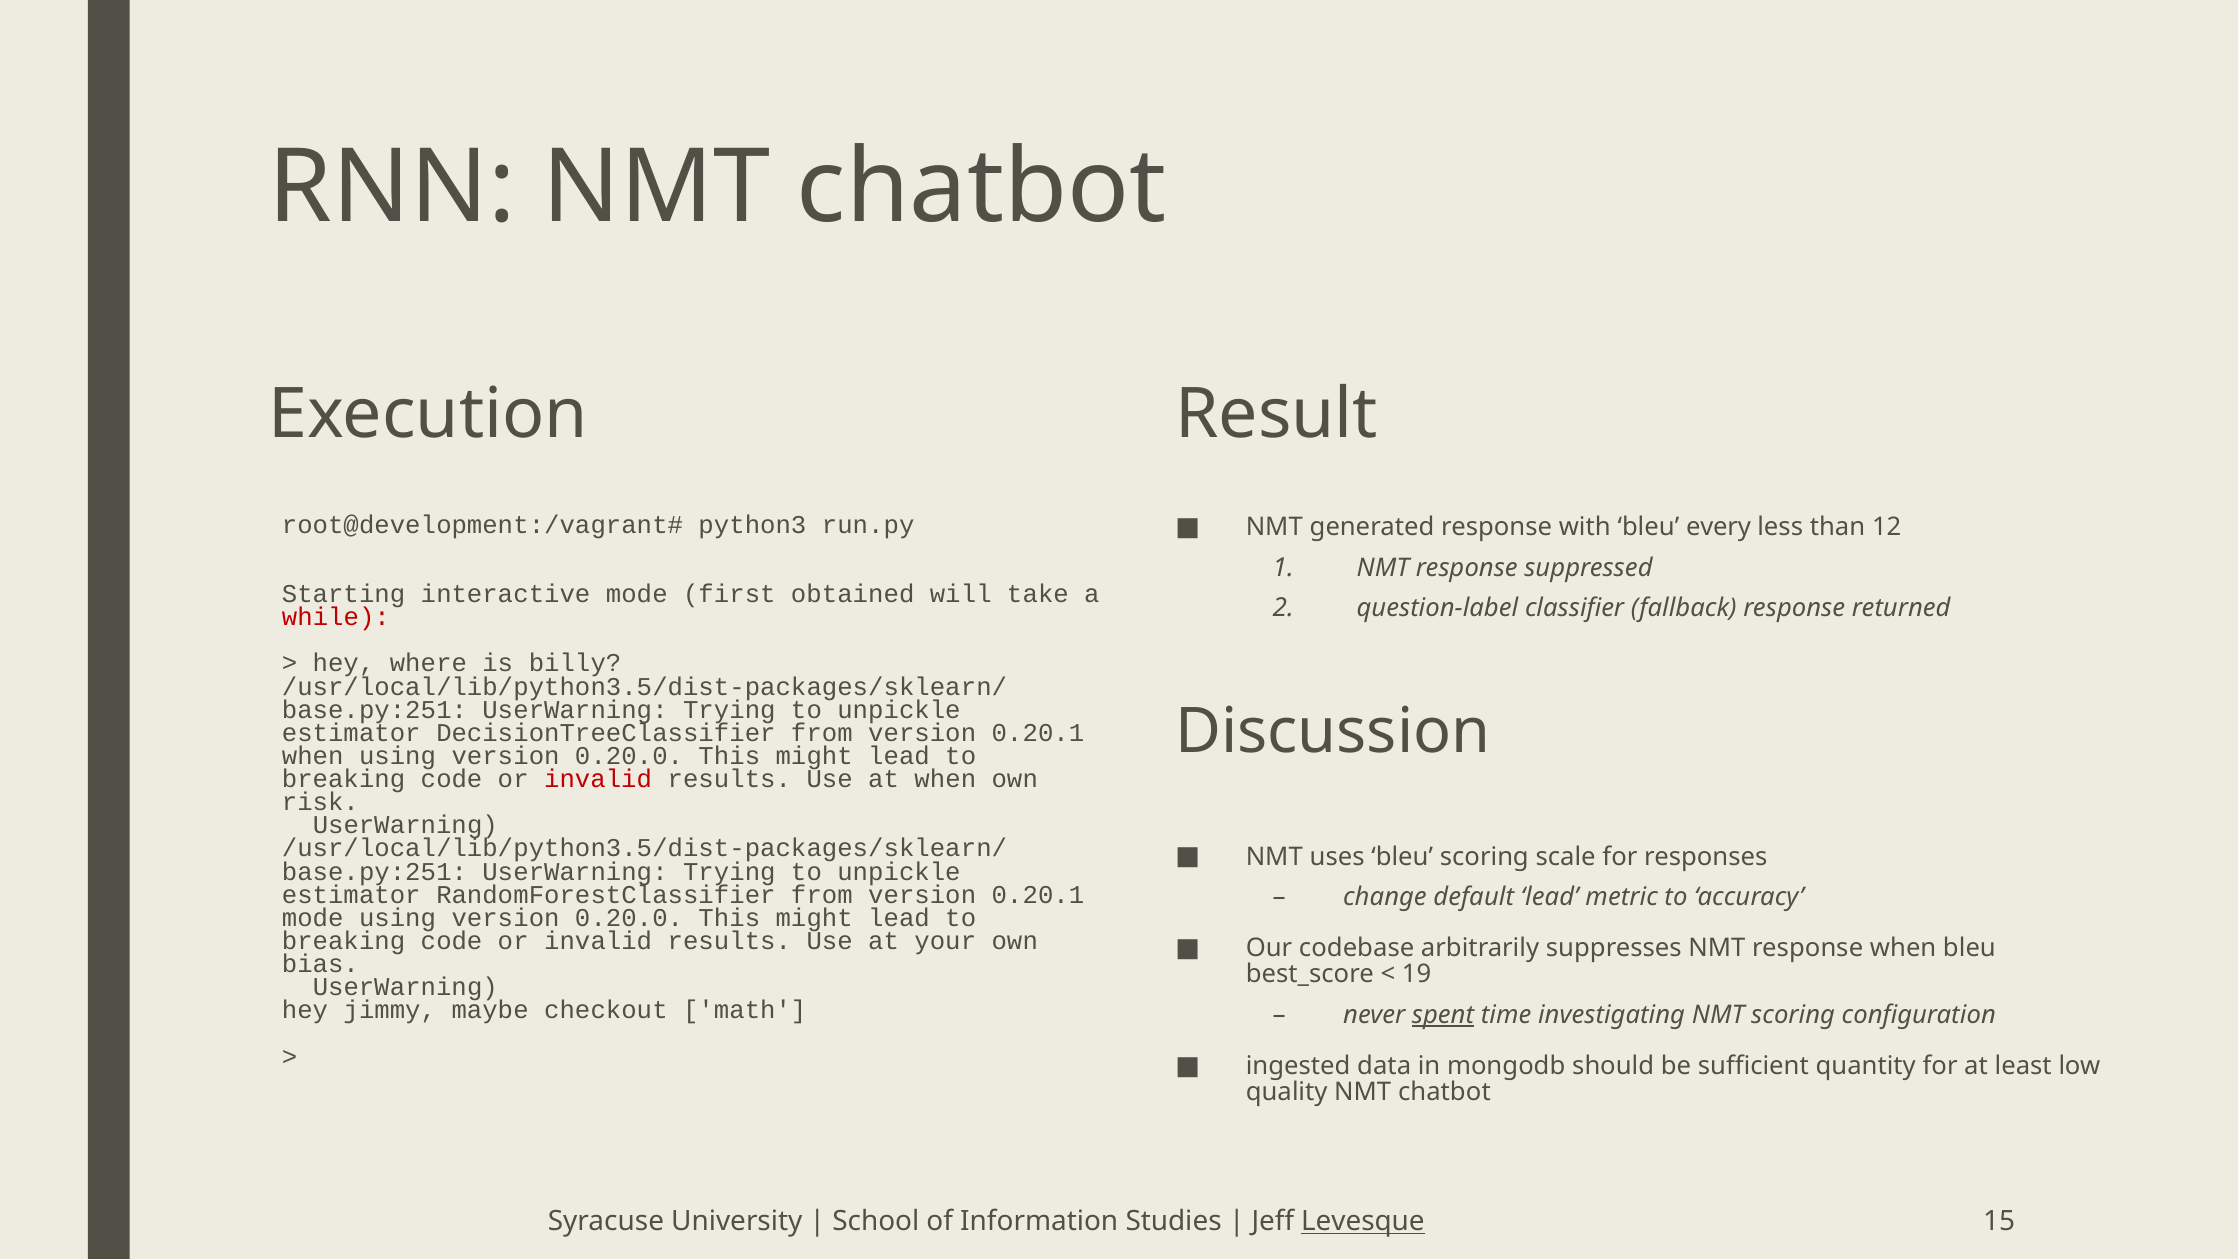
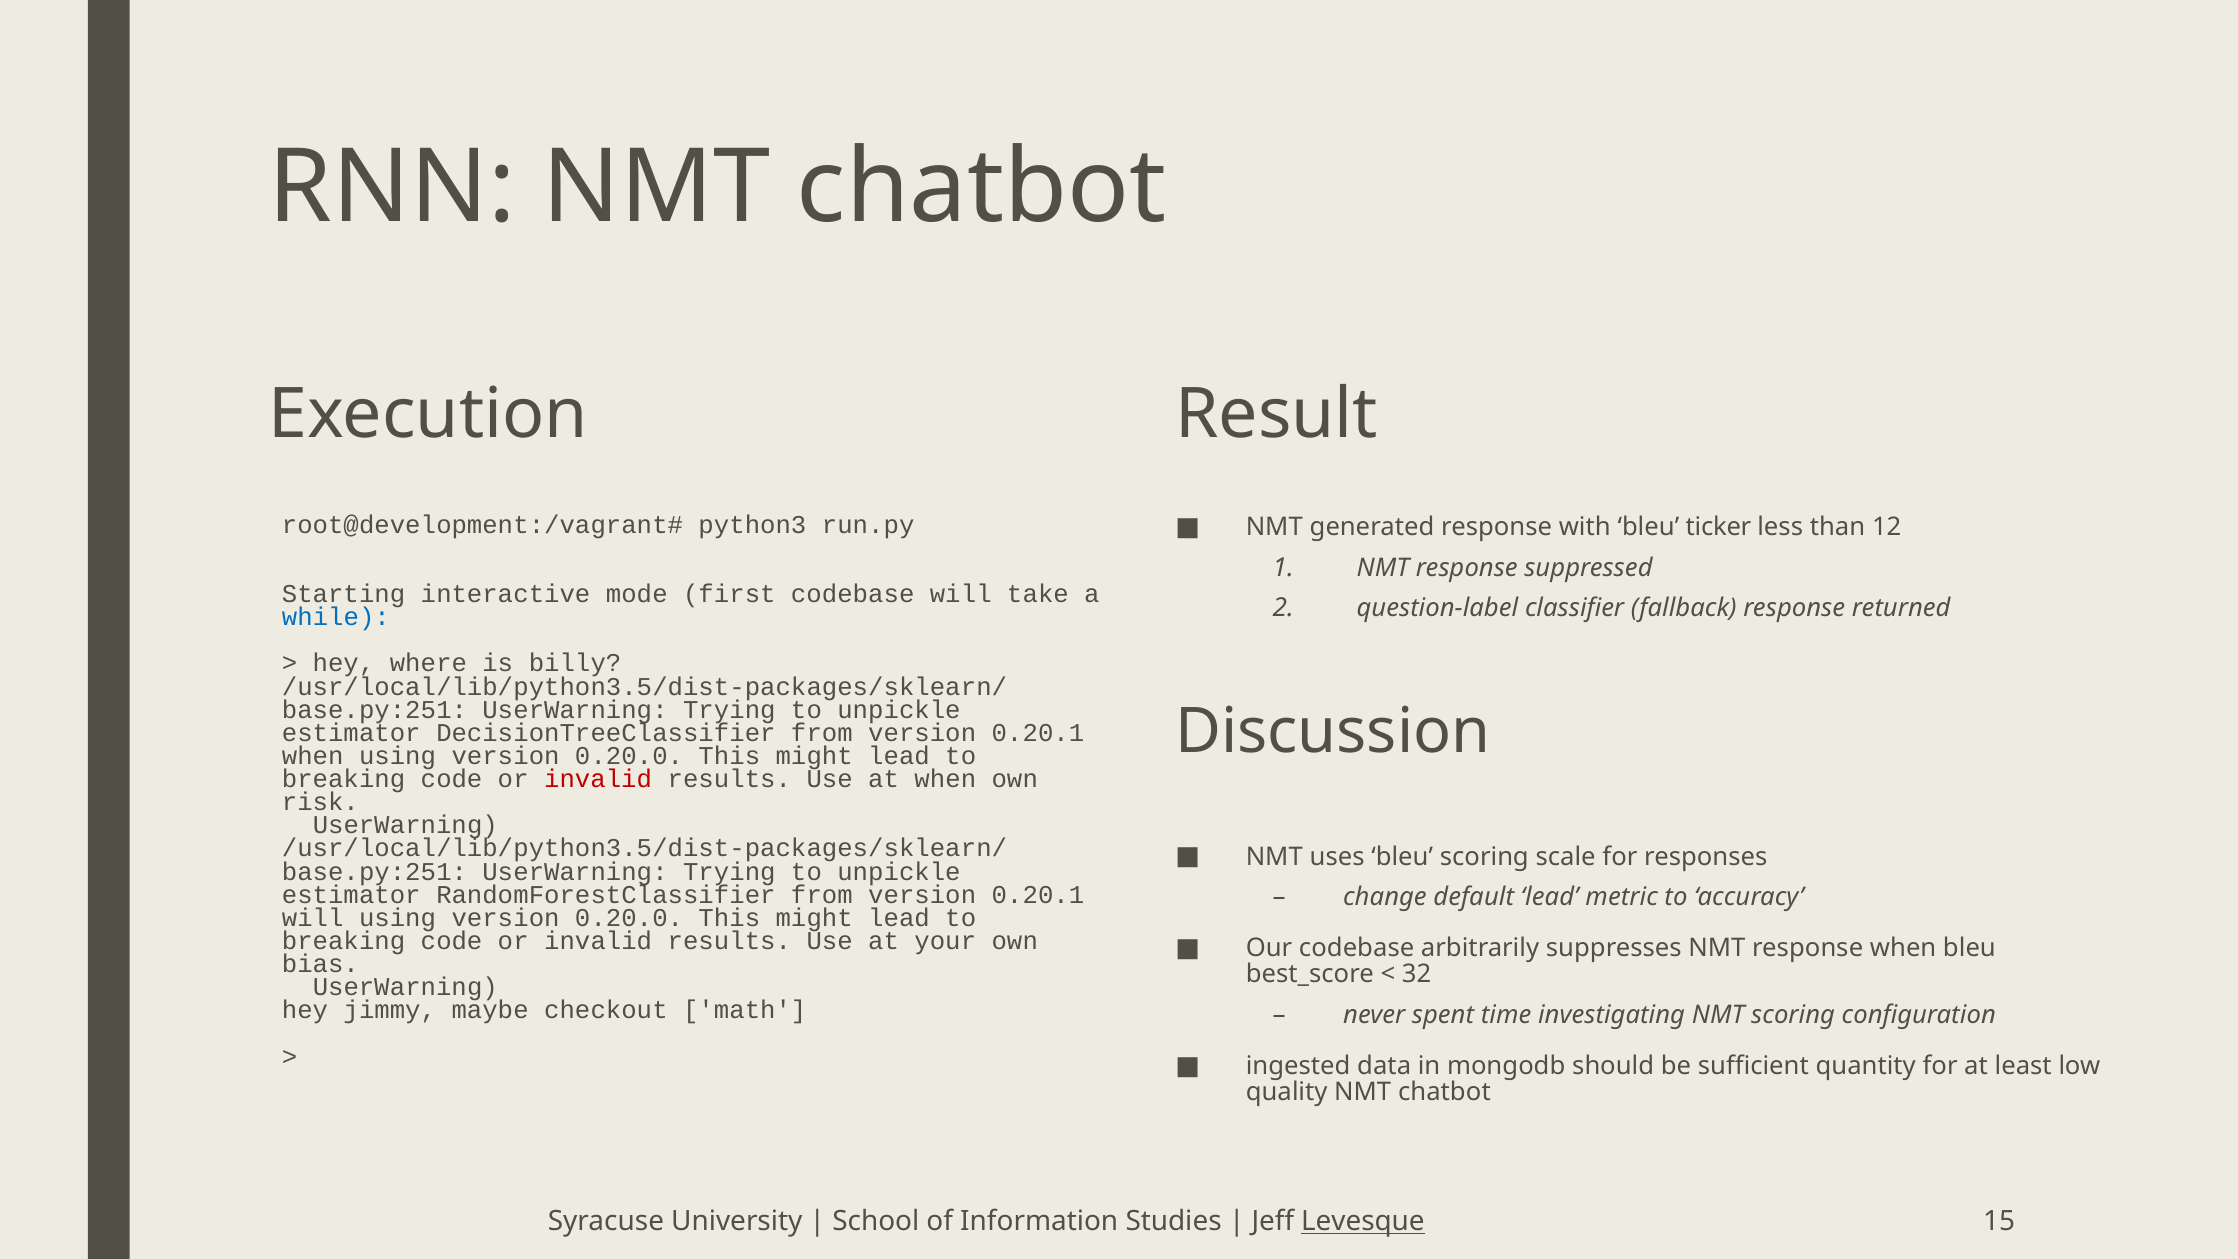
every: every -> ticker (1719, 527)
first obtained: obtained -> codebase (853, 594)
while colour: red -> blue (336, 617)
mode: mode -> will (313, 918)
19: 19 -> 32 (1417, 974)
spent underline: present -> none (1443, 1015)
